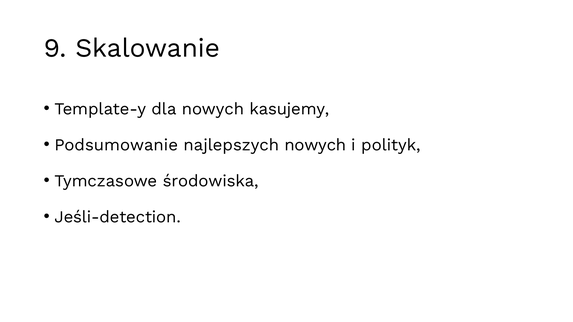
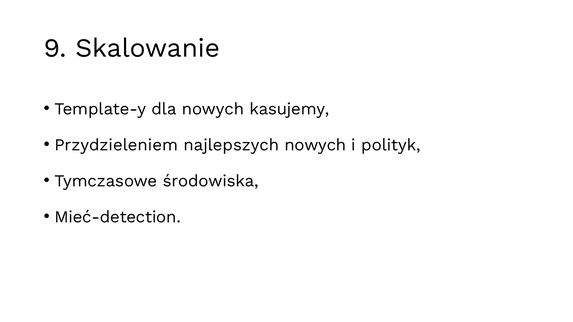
Podsumowanie: Podsumowanie -> Przydzieleniem (116, 145)
Jeśli-detection: Jeśli-detection -> Mieć-detection (118, 217)
